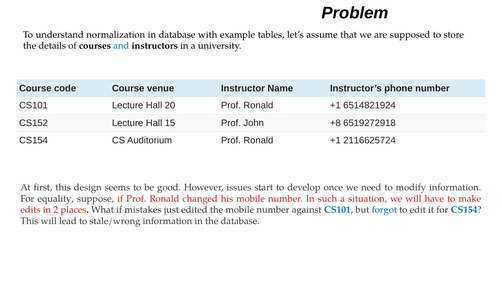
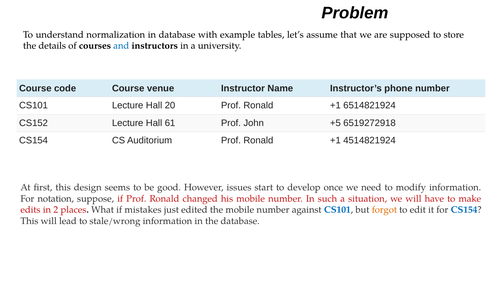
15: 15 -> 61 (170, 123)
+8: +8 -> +5 (335, 123)
2116625724: 2116625724 -> 4514821924 (369, 141)
equality: equality -> notation (56, 199)
forgot colour: blue -> orange (384, 210)
